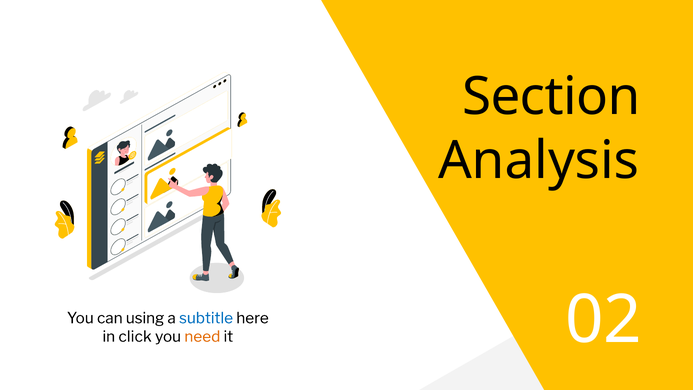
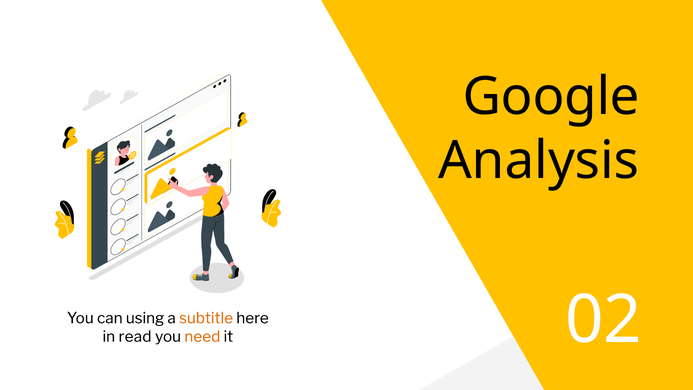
Section: Section -> Google (551, 97)
subtitle colour: blue -> orange (206, 318)
click: click -> read (135, 337)
